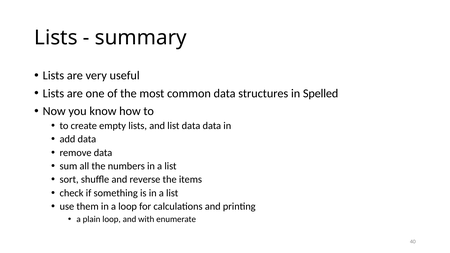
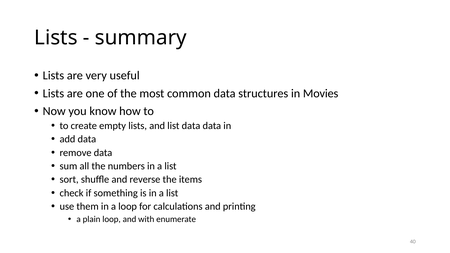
Spelled: Spelled -> Movies (321, 93)
